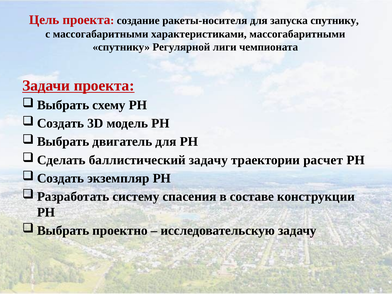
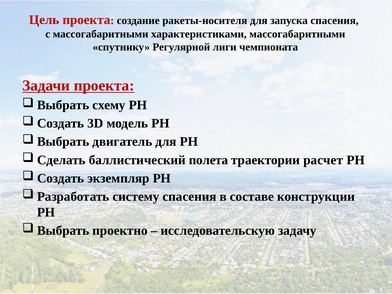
запуска спутнику: спутнику -> спасения (335, 20)
баллистический задачу: задачу -> полета (209, 160)
